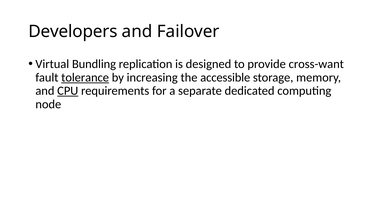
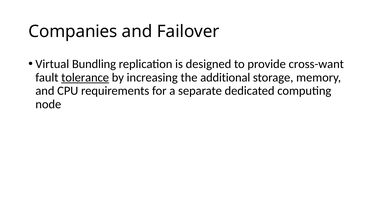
Developers: Developers -> Companies (73, 31)
accessible: accessible -> additional (225, 77)
CPU underline: present -> none (68, 91)
